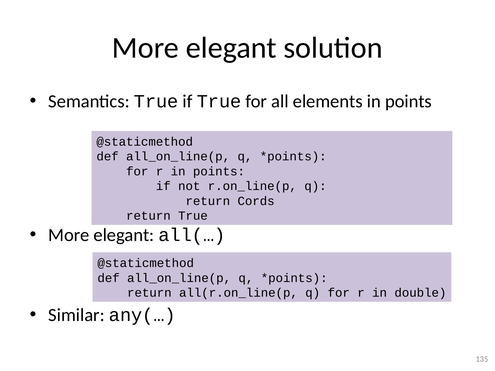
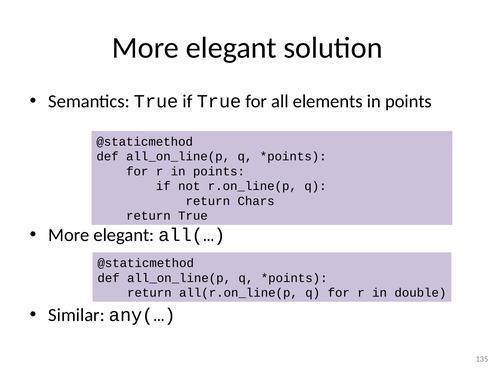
Cords: Cords -> Chars (256, 201)
